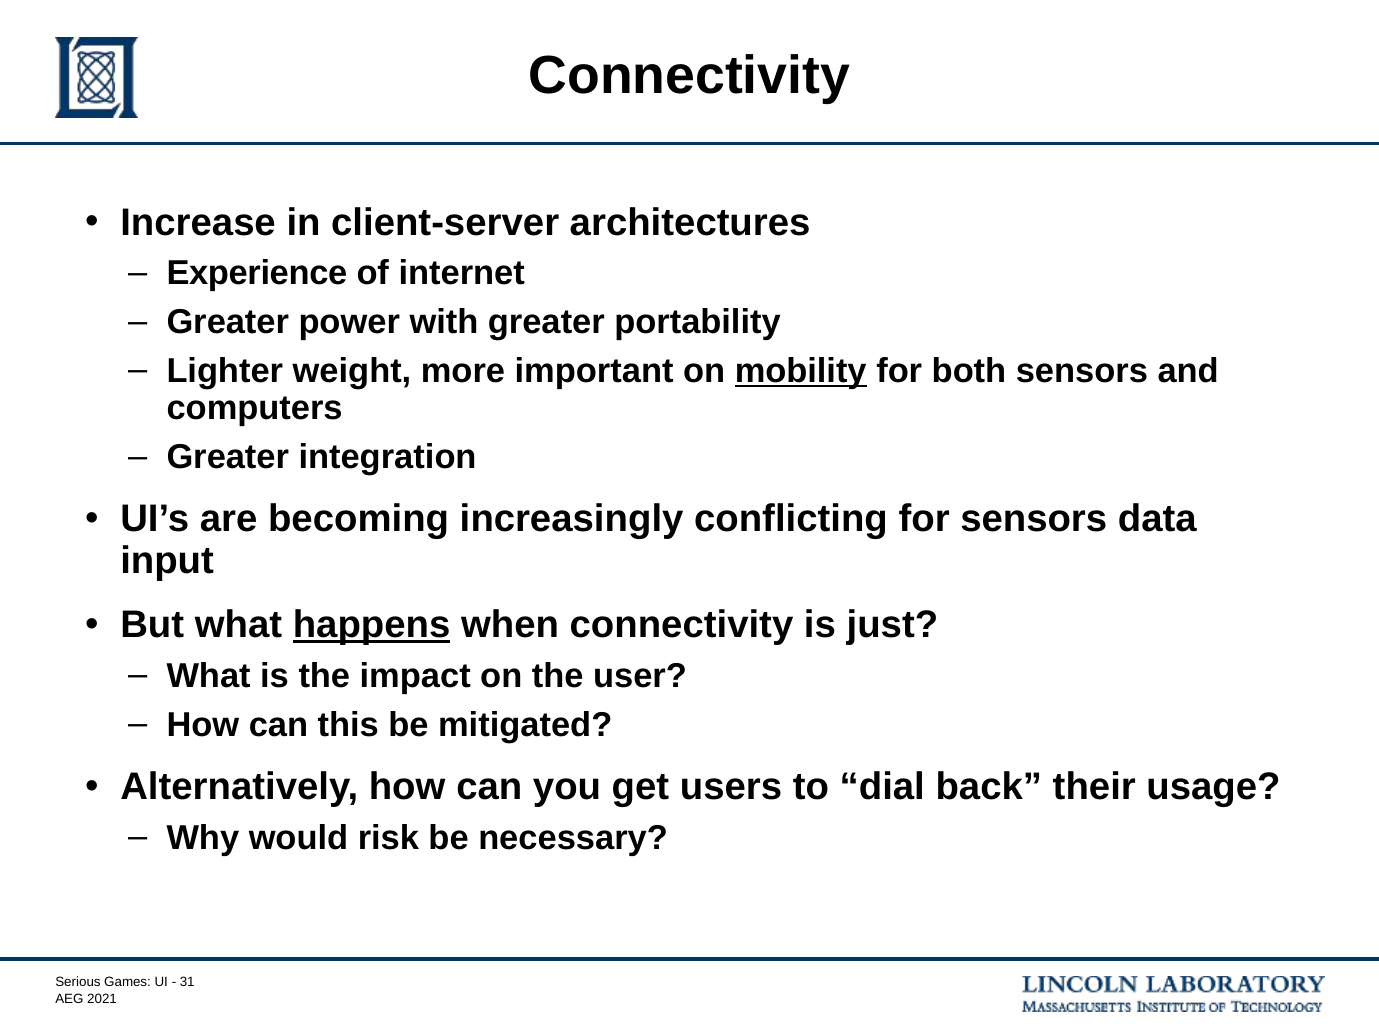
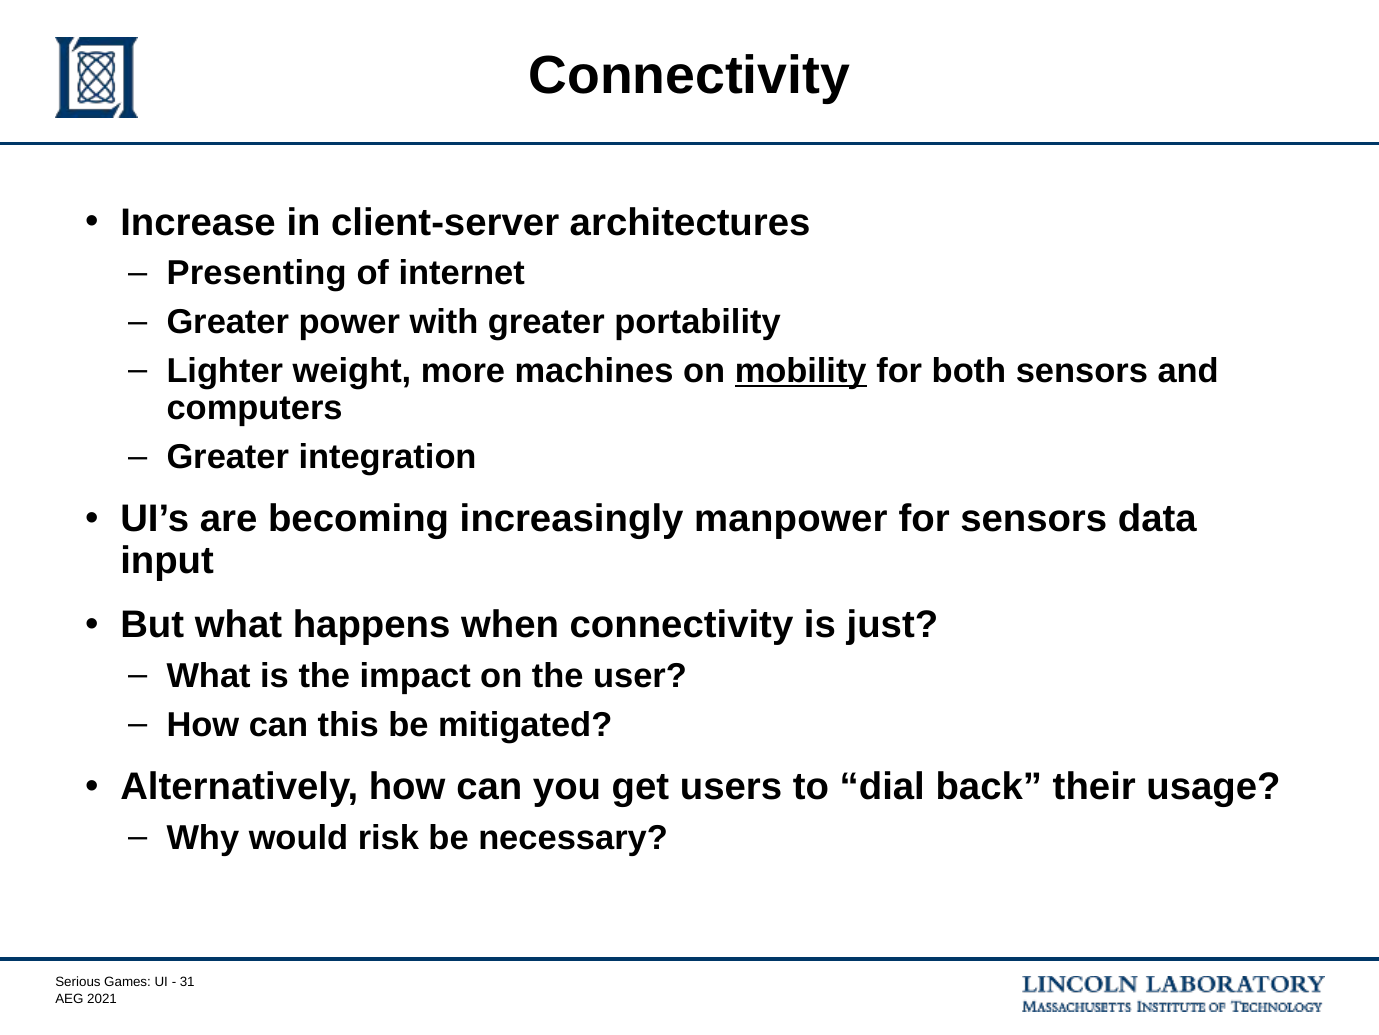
Experience: Experience -> Presenting (257, 273)
important: important -> machines (594, 371)
conflicting: conflicting -> manpower (791, 519)
happens underline: present -> none (372, 625)
